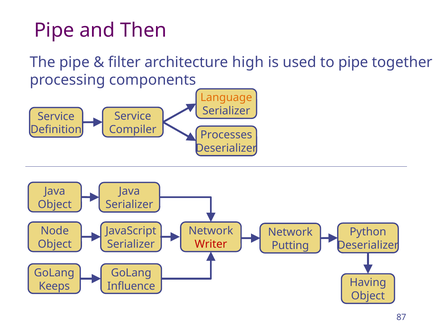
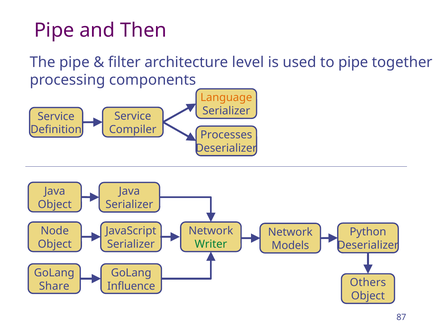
high: high -> level (248, 62)
Writer colour: red -> green (211, 244)
Putting: Putting -> Models (290, 246)
Having: Having -> Others (368, 283)
Keeps: Keeps -> Share (54, 286)
